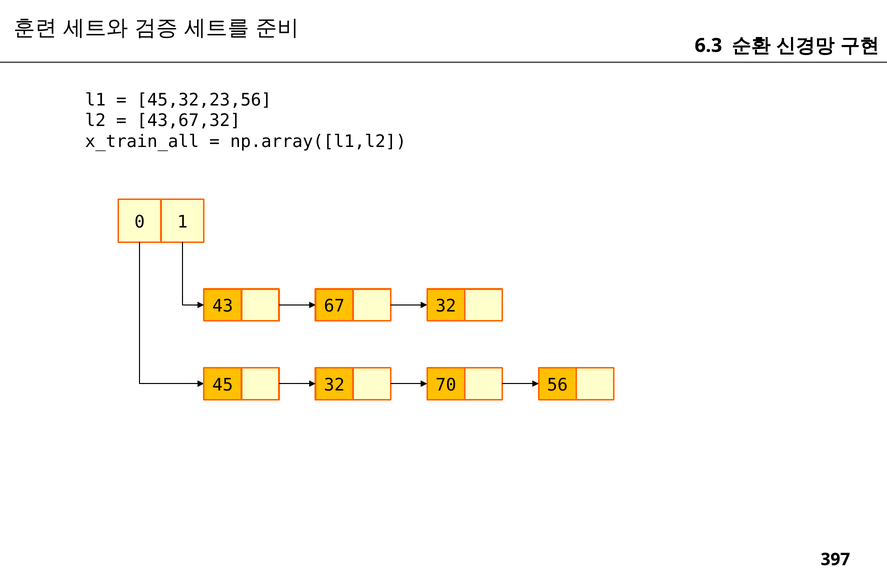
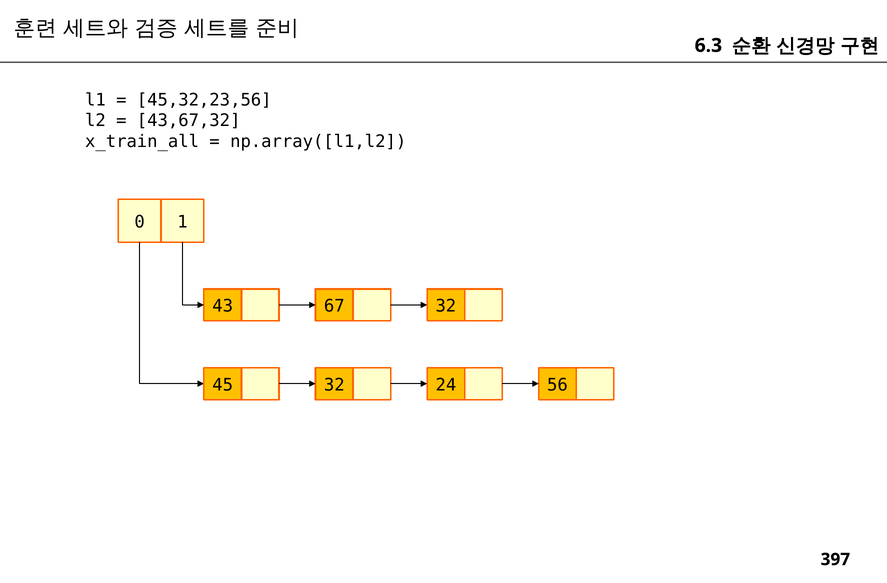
70: 70 -> 24 (446, 385)
